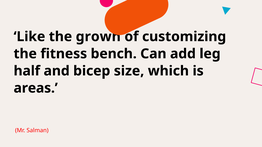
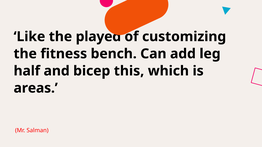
grown: grown -> played (98, 37)
size: size -> this (129, 71)
